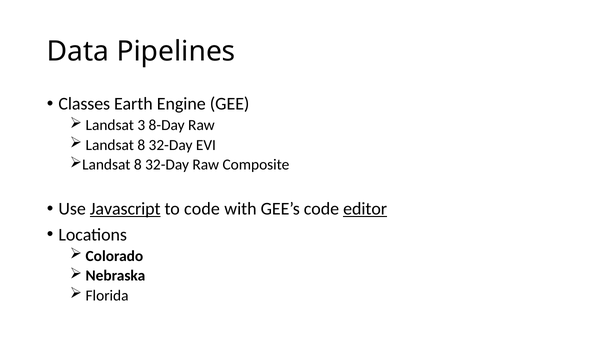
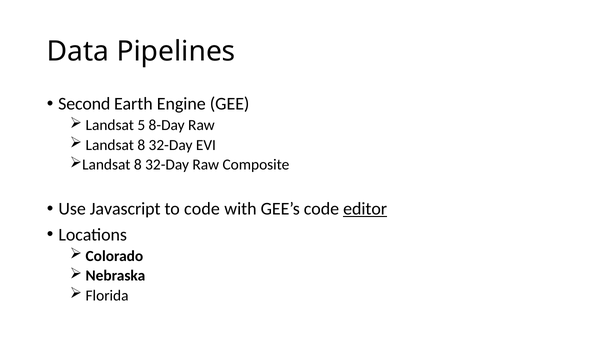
Classes: Classes -> Second (84, 104)
3: 3 -> 5 (141, 125)
Javascript underline: present -> none (125, 209)
